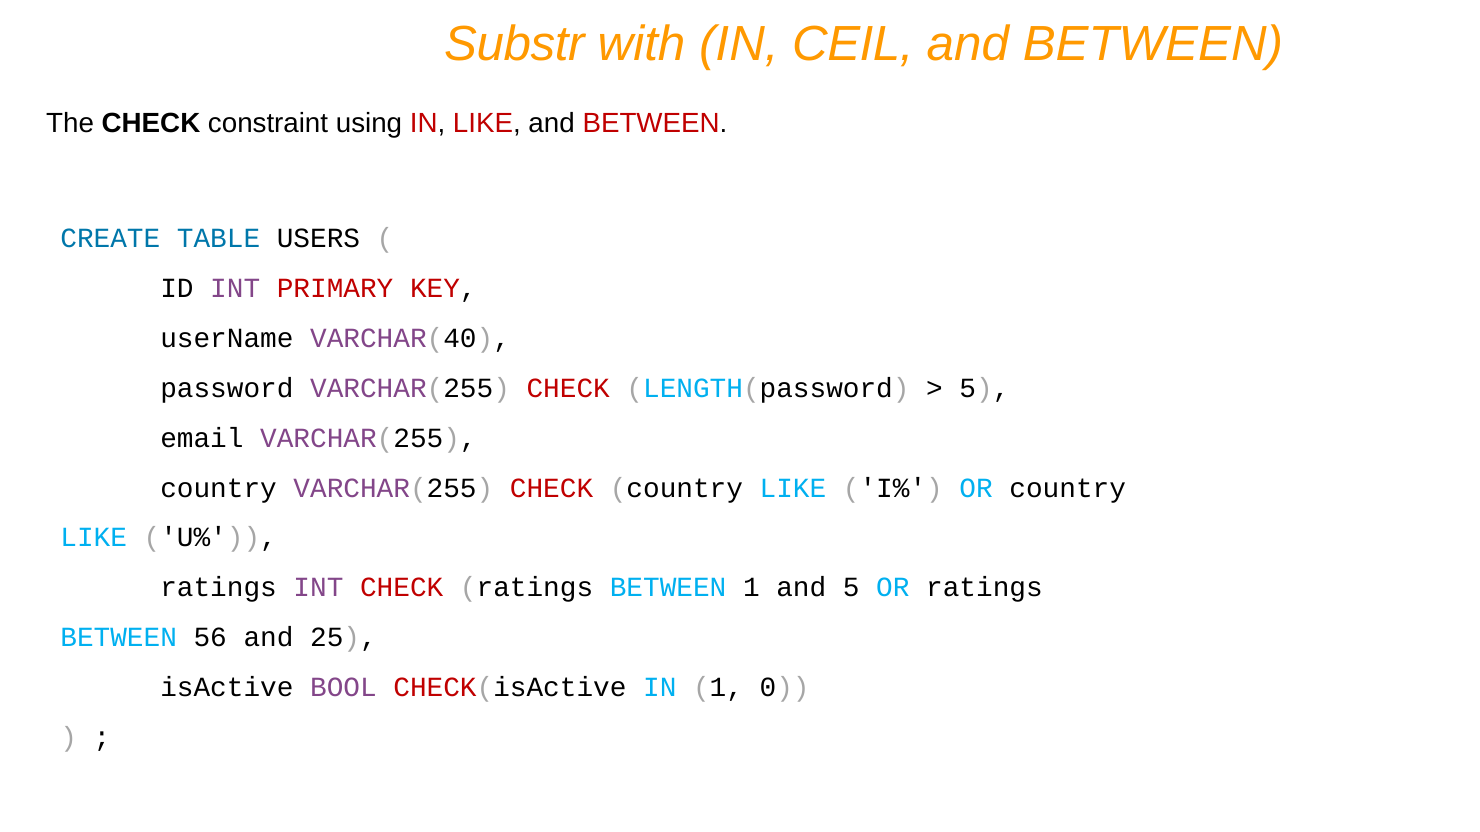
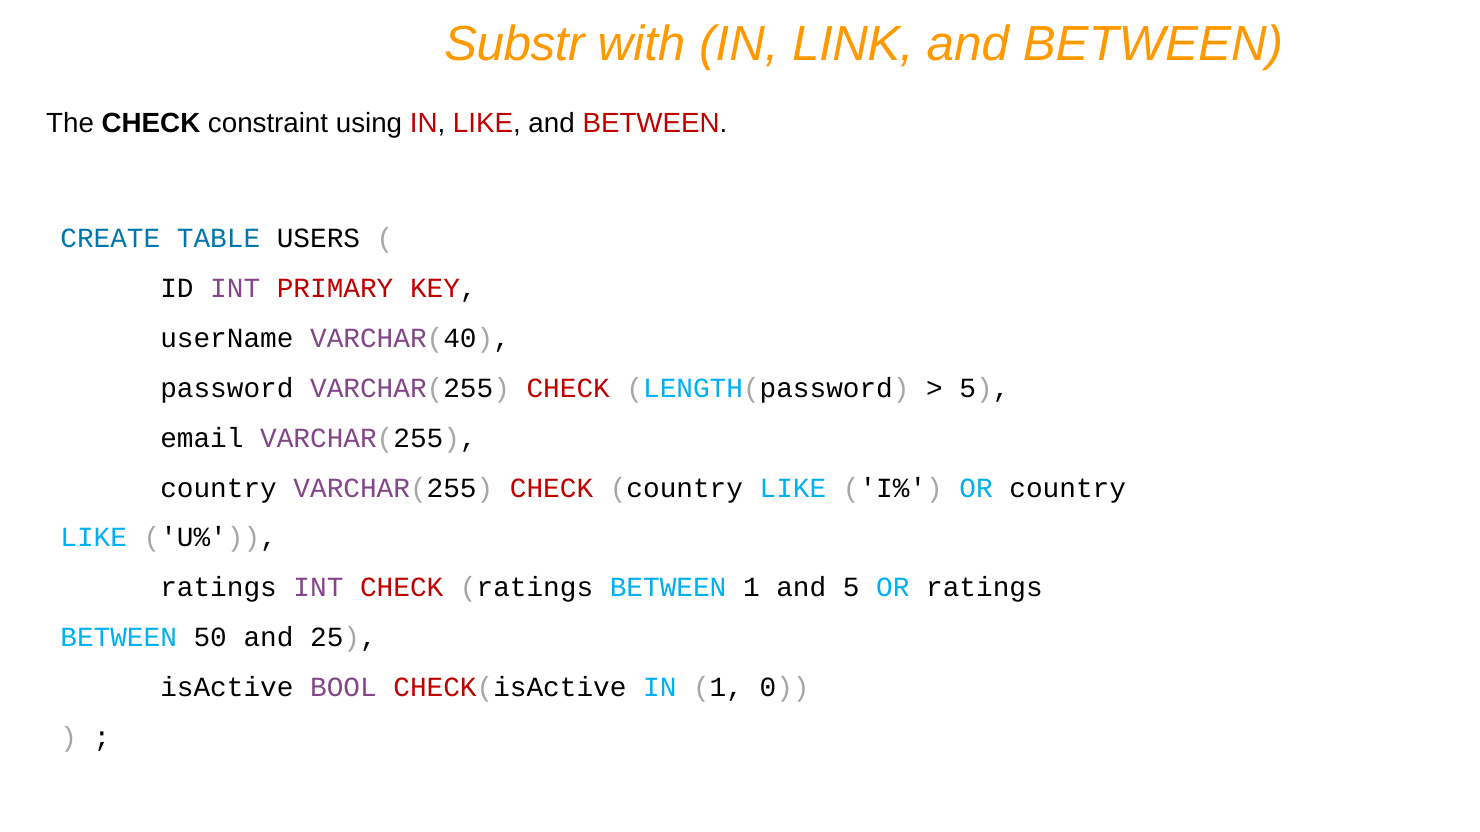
CEIL: CEIL -> LINK (853, 44)
56: 56 -> 50 (210, 638)
